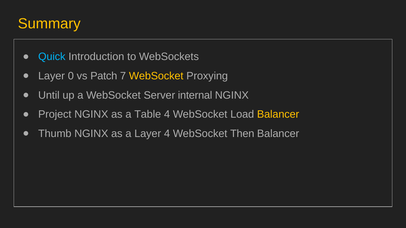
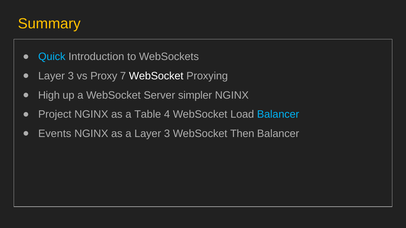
0: 0 -> 3 (71, 76)
Patch: Patch -> Proxy (104, 76)
WebSocket colour: yellow -> white (156, 76)
Until: Until -> High (49, 95)
internal: internal -> simpler (195, 95)
Balancer colour: yellow -> light blue (278, 115)
Thumb: Thumb -> Events (55, 134)
a Layer 4: 4 -> 3 (167, 134)
